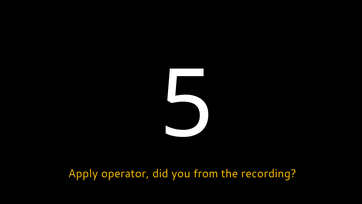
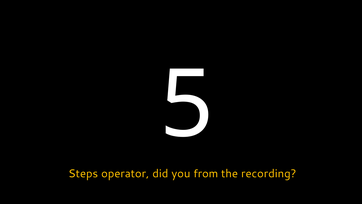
Apply: Apply -> Steps (83, 173)
